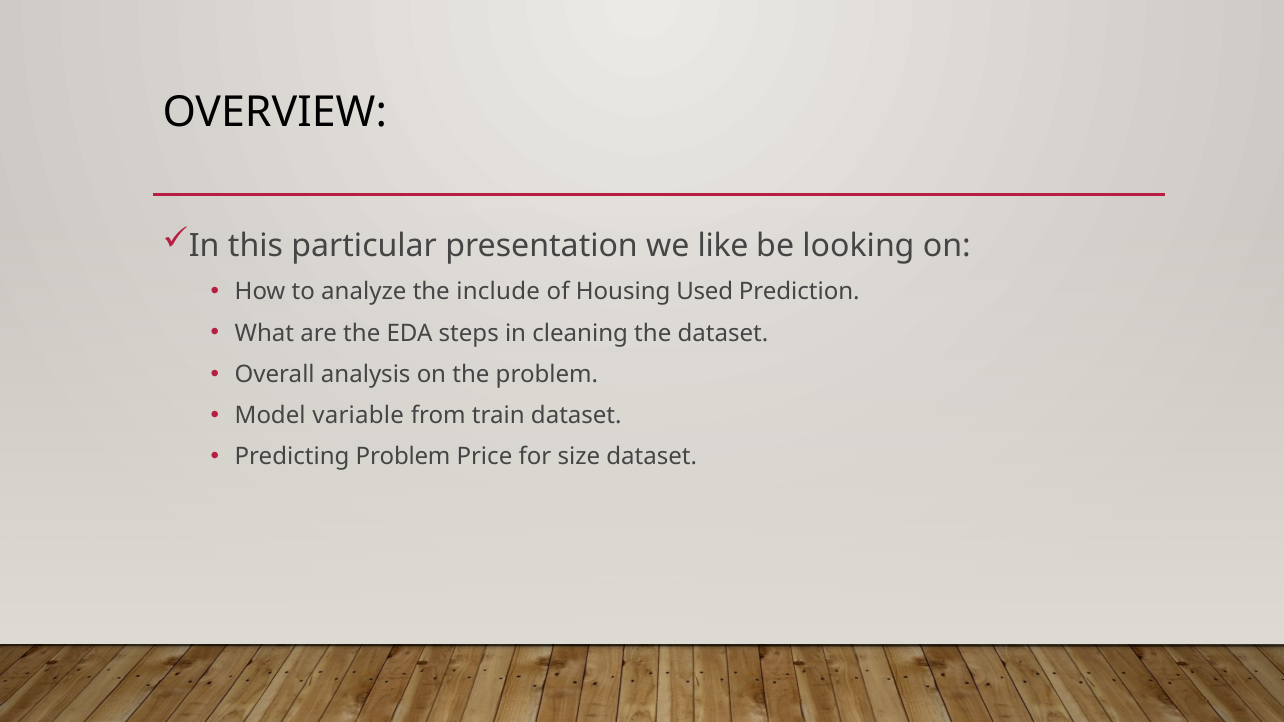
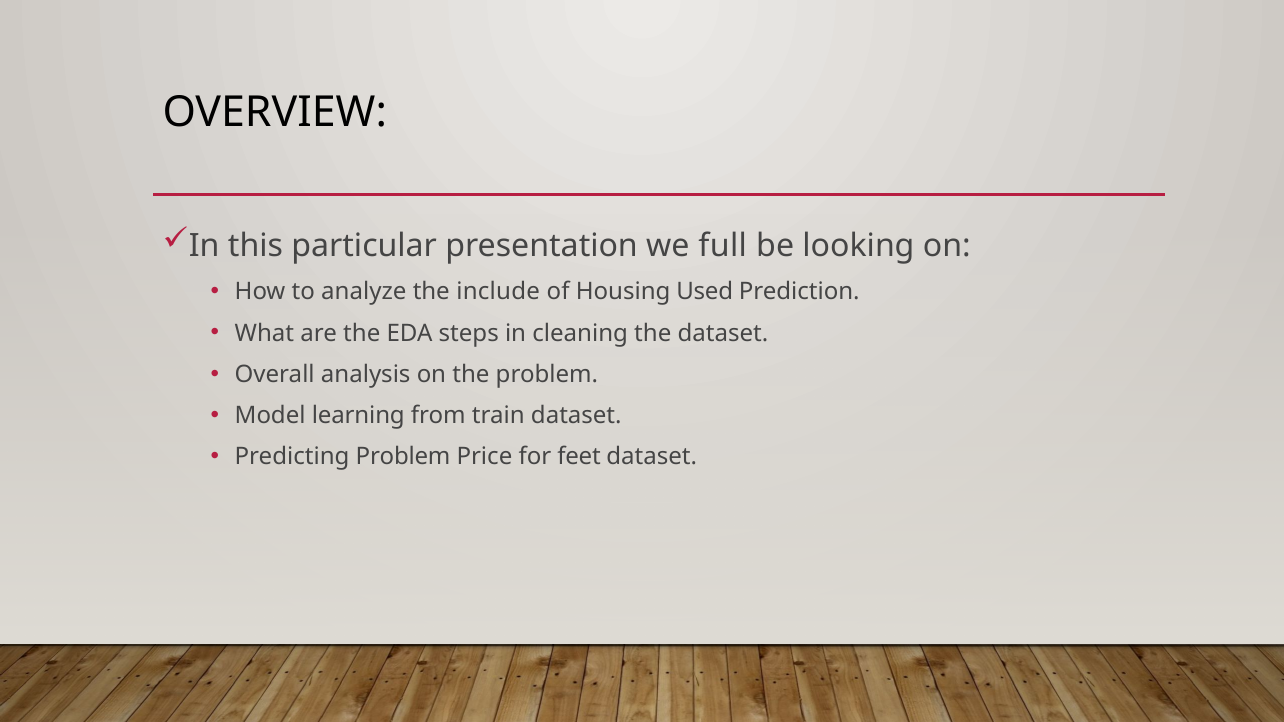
like: like -> full (723, 246)
variable: variable -> learning (358, 416)
size: size -> feet (579, 457)
